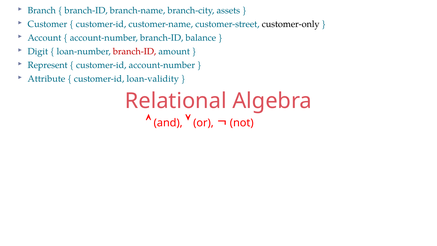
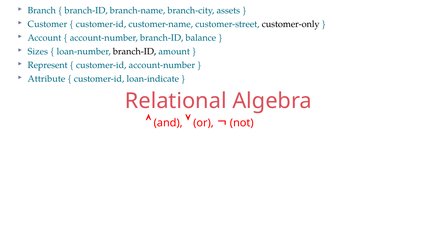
Digit: Digit -> Sizes (38, 51)
branch-ID colour: red -> black (135, 51)
loan-validity: loan-validity -> loan-indicate (153, 79)
